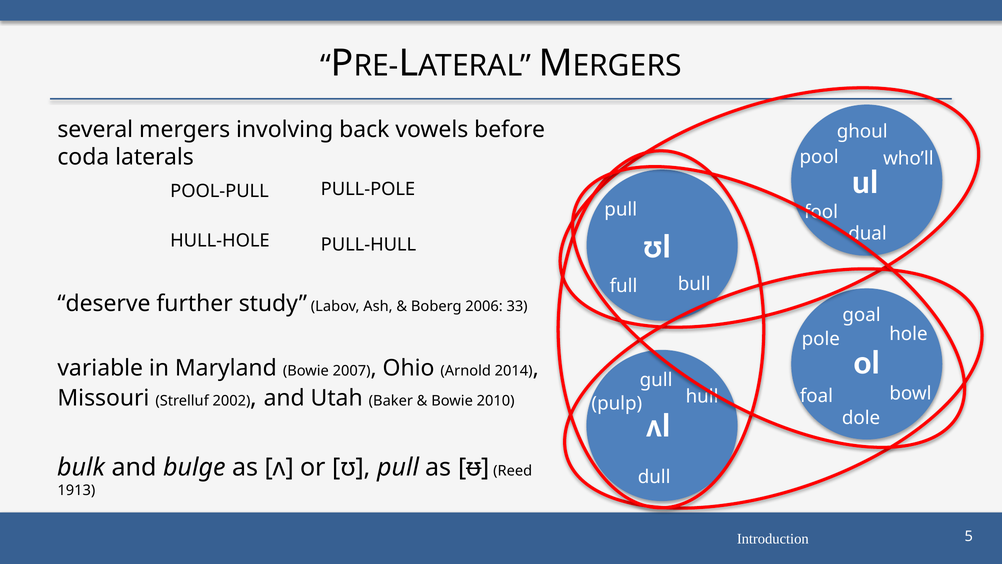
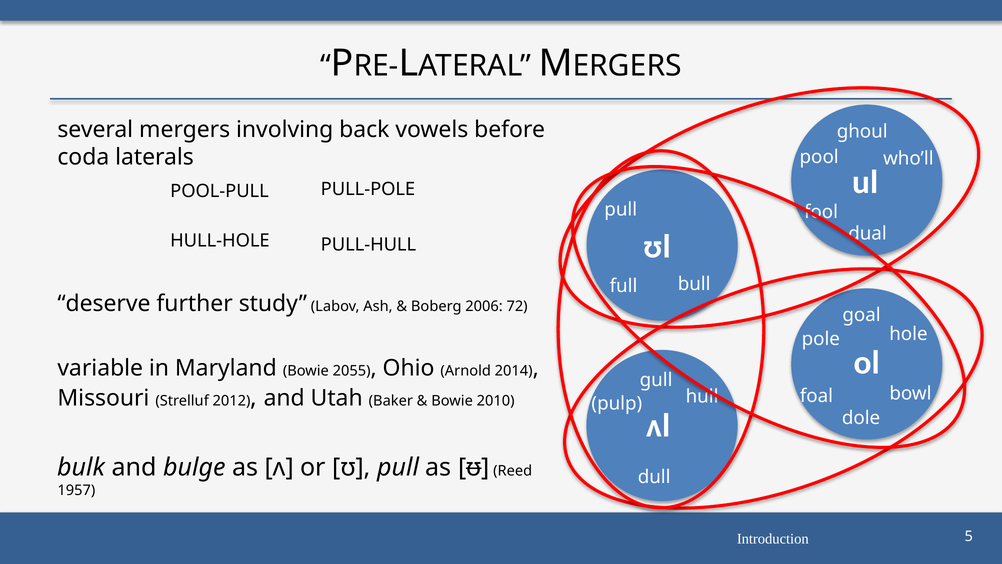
33: 33 -> 72 (517, 306)
2007: 2007 -> 2055 (352, 371)
2002: 2002 -> 2012 (231, 400)
1913: 1913 -> 1957 (76, 490)
